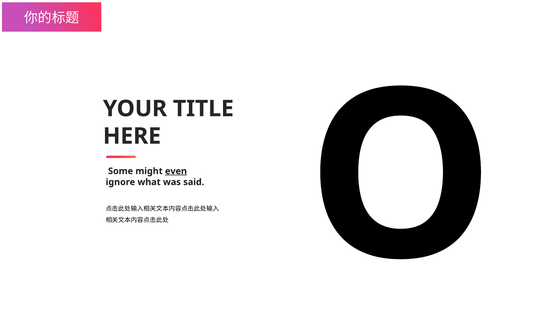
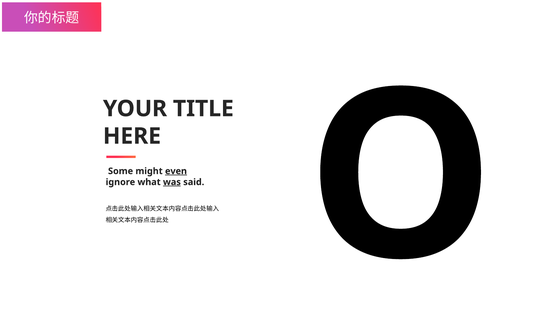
was underline: none -> present (172, 182)
